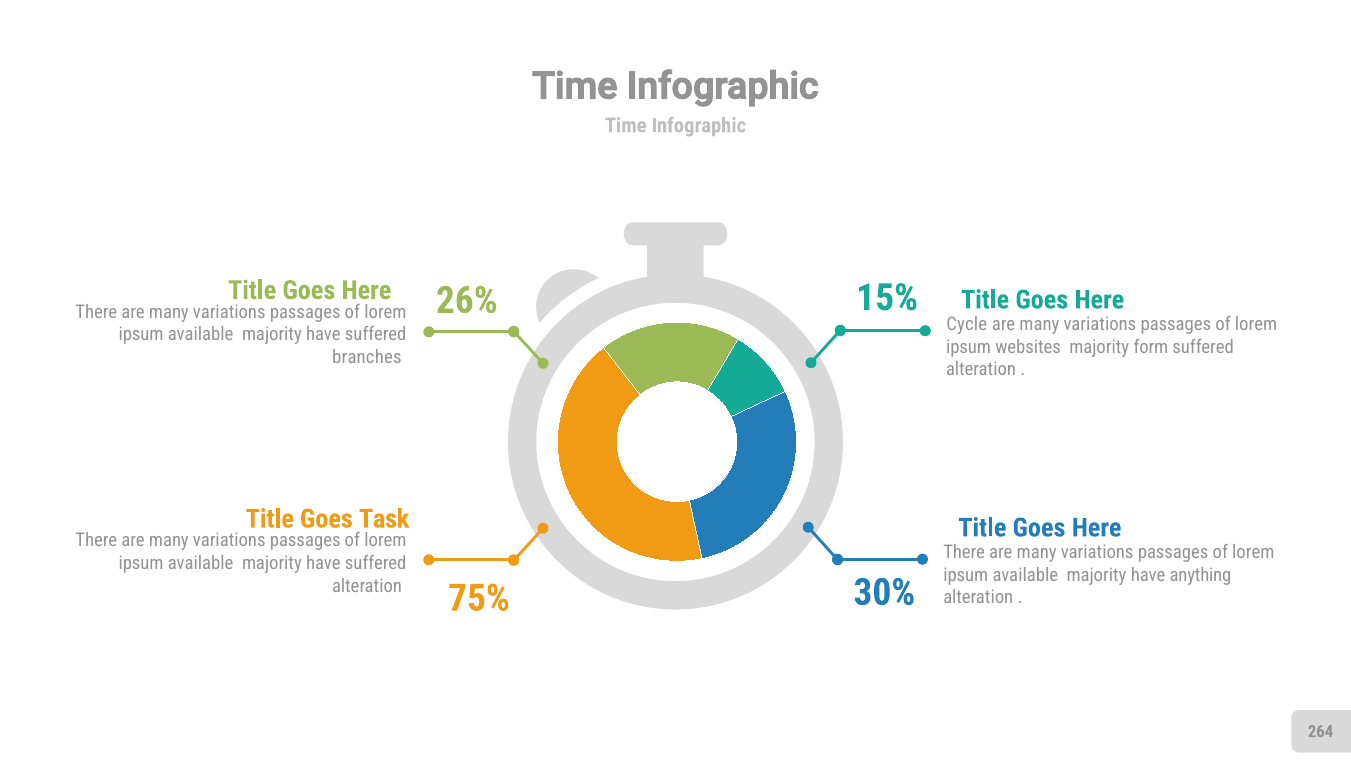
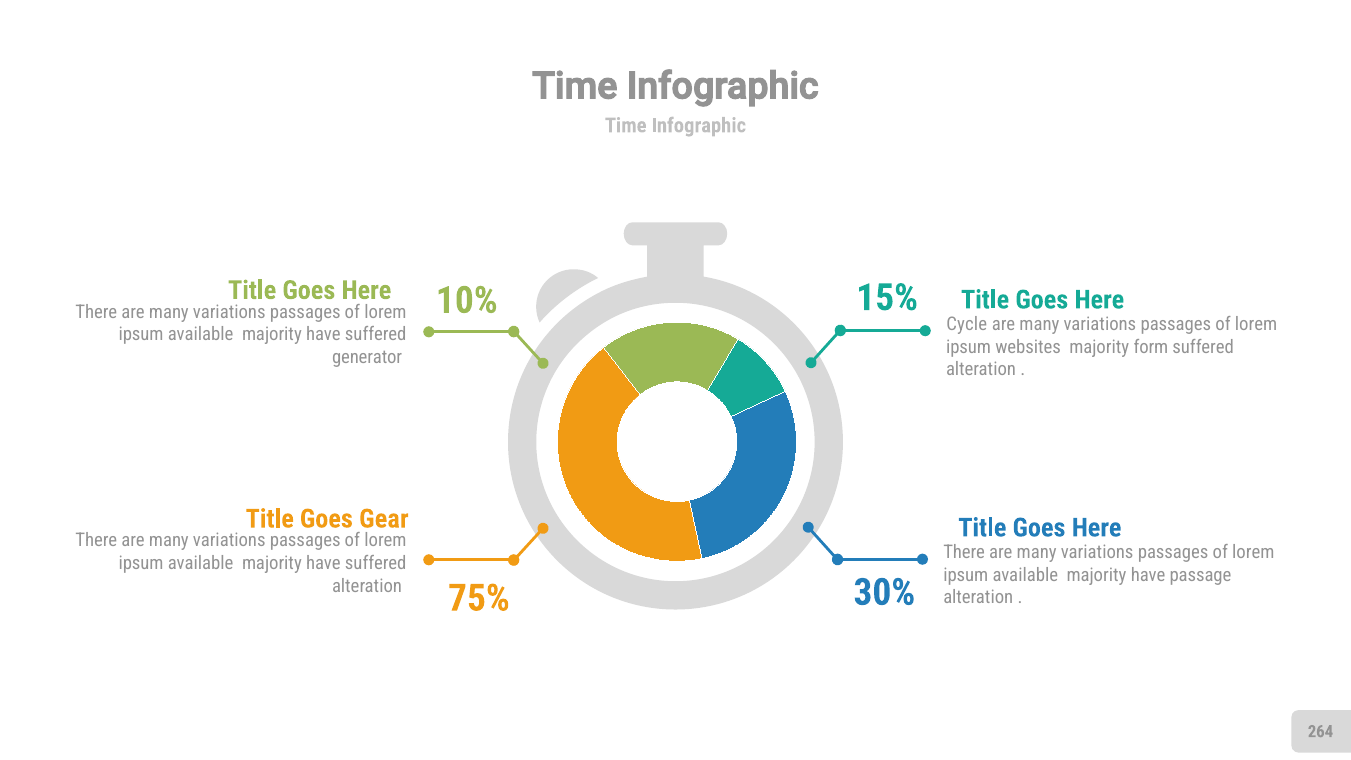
26%: 26% -> 10% (467, 300)
branches: branches -> generator (367, 357)
Task: Task -> Gear (384, 519)
anything: anything -> passage (1200, 575)
